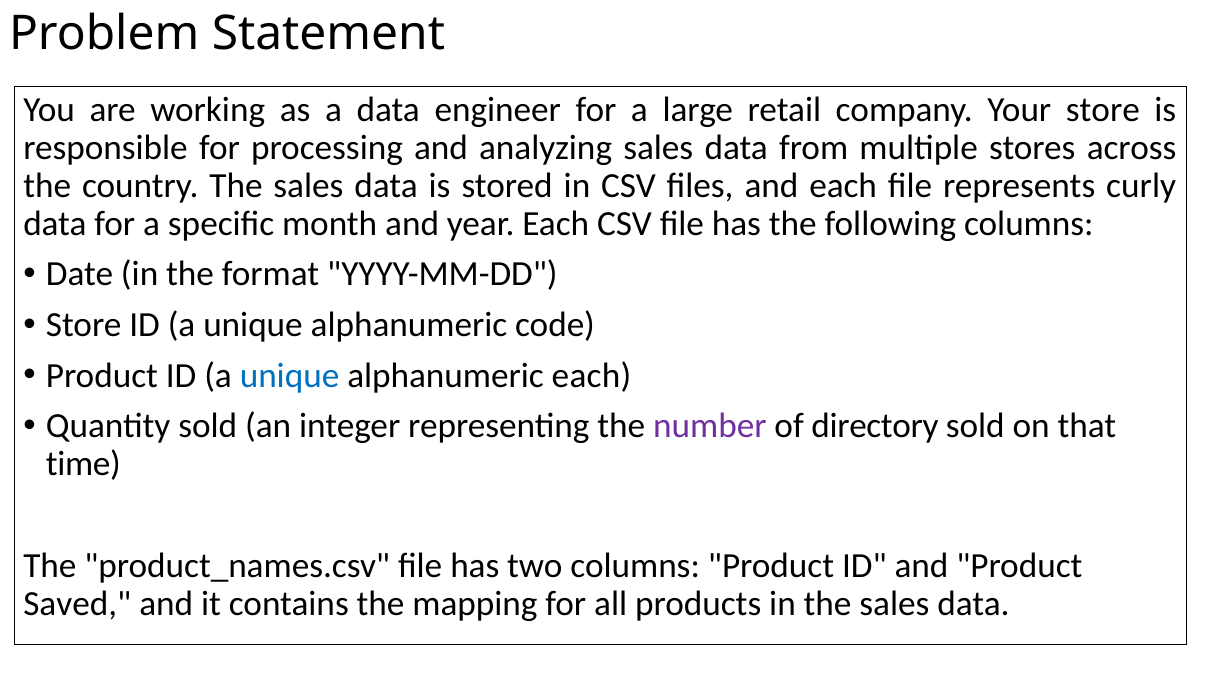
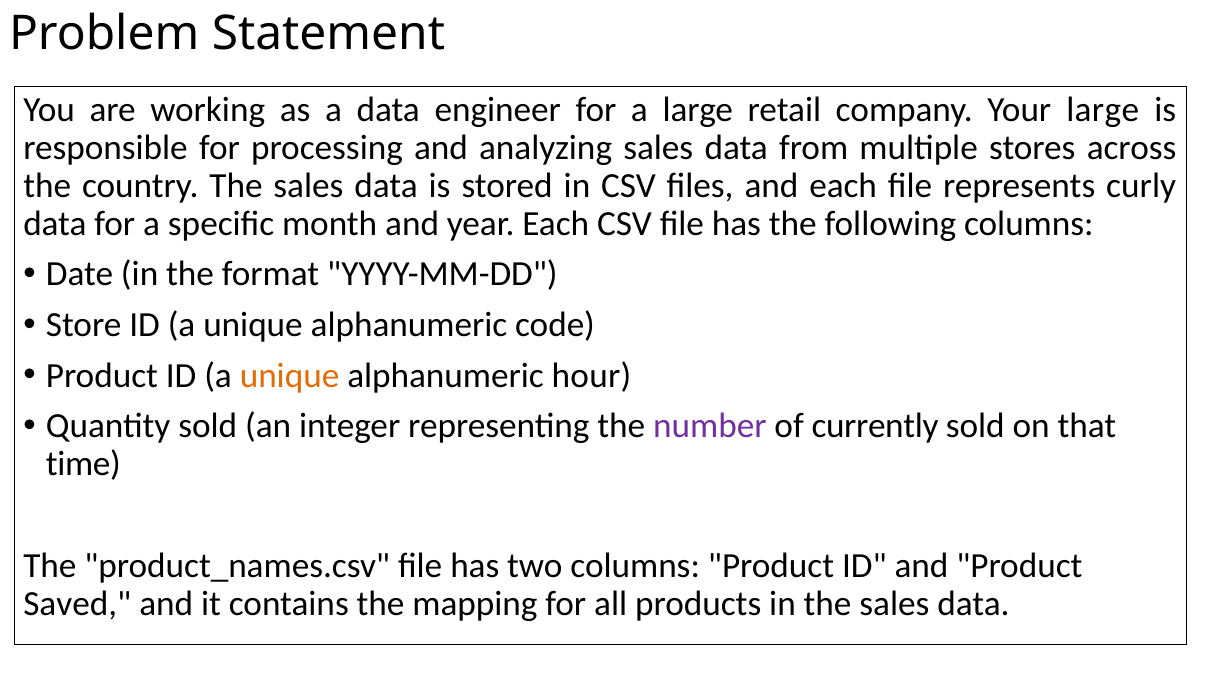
Your store: store -> large (1103, 110)
unique colour: blue -> orange (290, 376)
alphanumeric each: each -> hour (591, 376)
directory: directory -> currently (875, 426)
